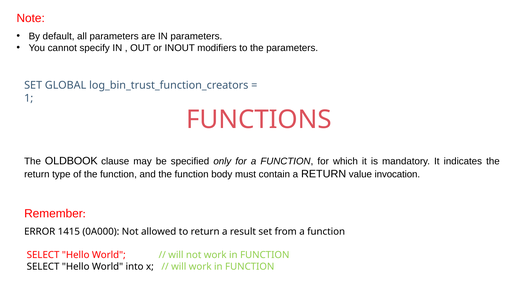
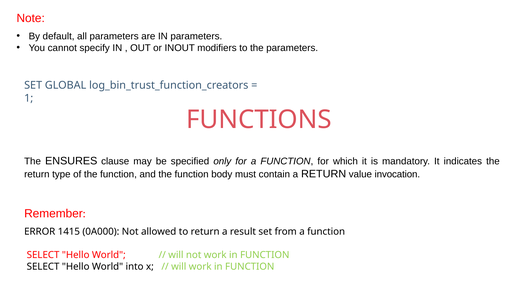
OLDBOOK: OLDBOOK -> ENSURES (71, 161)
